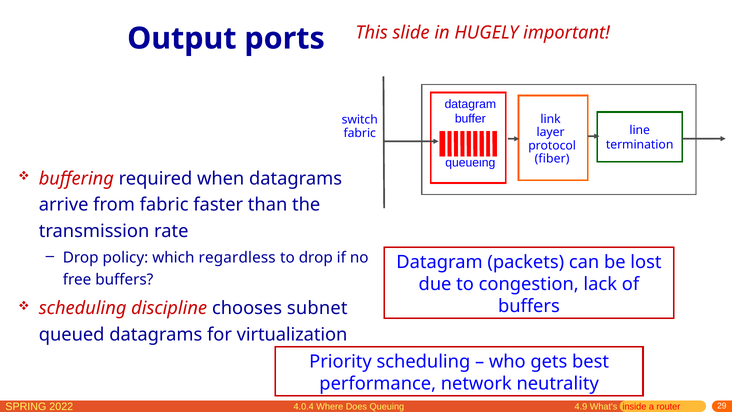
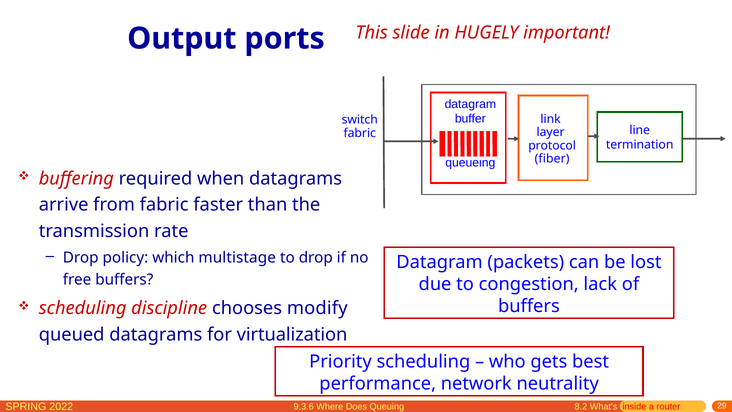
regardless: regardless -> multistage (237, 258)
subnet: subnet -> modify (317, 308)
4.0.4: 4.0.4 -> 9.3.6 (304, 407)
4.9: 4.9 -> 8.2 (581, 407)
